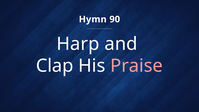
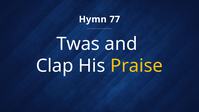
90: 90 -> 77 (115, 19)
Harp: Harp -> Twas (78, 44)
Praise colour: pink -> yellow (137, 66)
